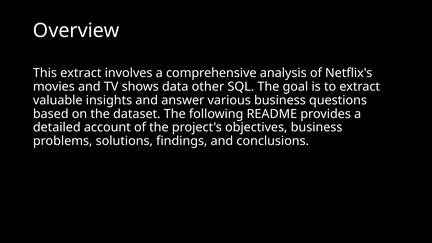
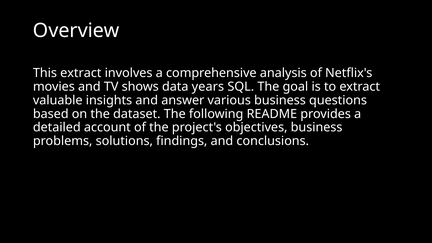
other: other -> years (208, 87)
